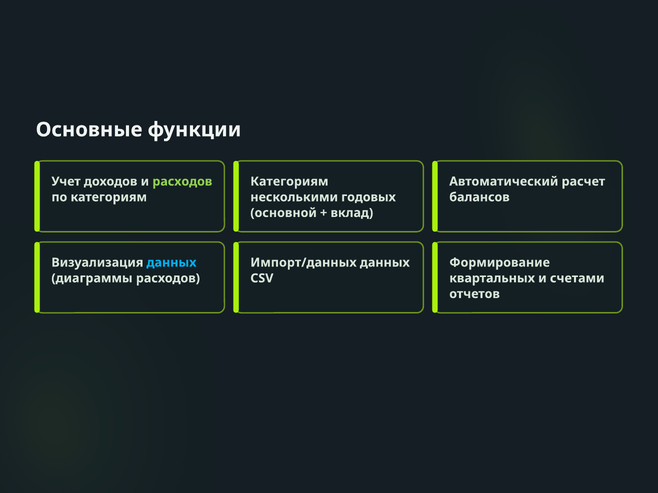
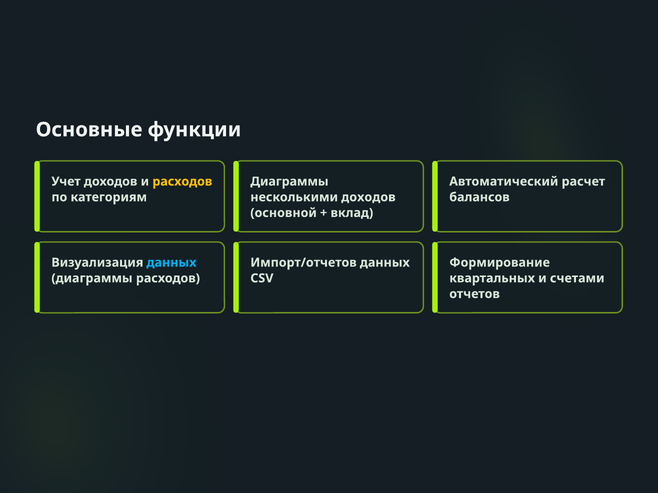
расходов colour: light green -> yellow (182, 182)
Категориям: Категориям -> Диаграммы (289, 182)
несколькими годовых: годовых -> доходов (368, 197)
Импорт/данных: Импорт/данных -> Импорт/отчетов (304, 263)
